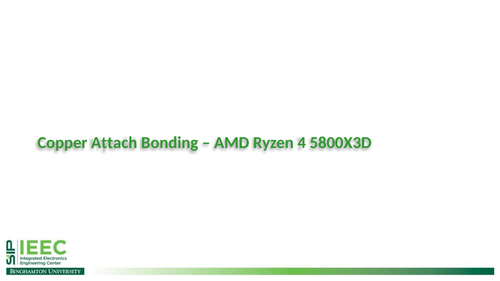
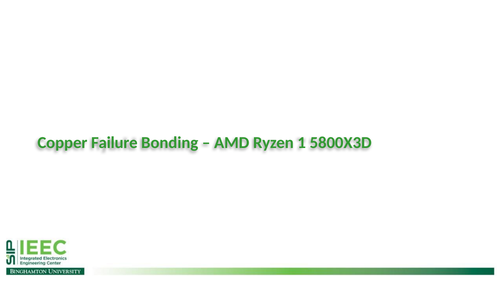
Attach: Attach -> Failure (114, 143)
4: 4 -> 1 (302, 143)
